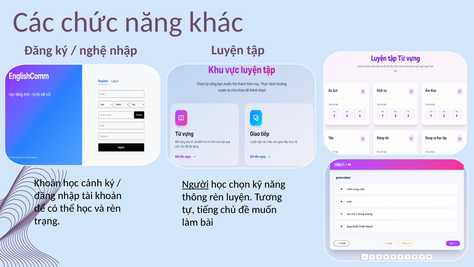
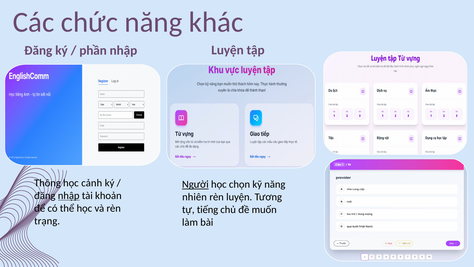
nghệ: nghệ -> phần (93, 50)
Khoản: Khoản -> Thông (47, 183)
nhập underline: none -> present (69, 195)
thông: thông -> nhiên (195, 197)
